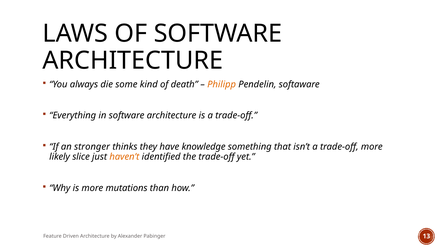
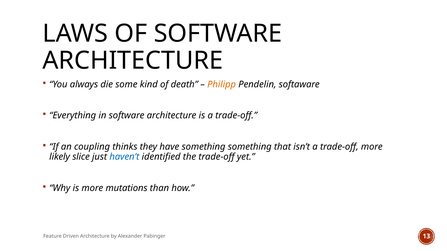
stronger: stronger -> coupling (92, 147)
have knowledge: knowledge -> something (204, 147)
haven’t colour: orange -> blue (124, 157)
